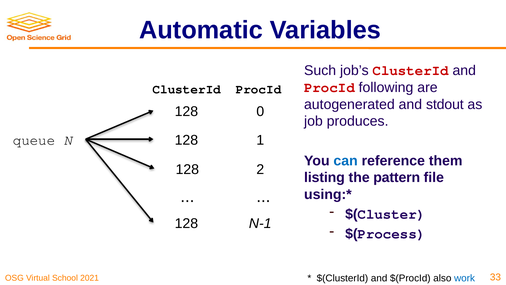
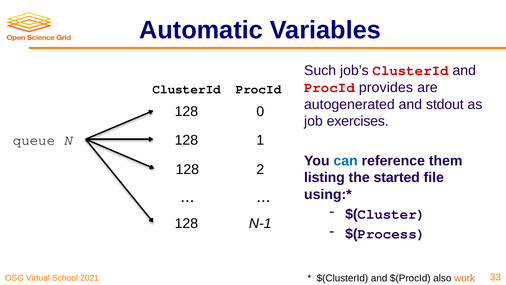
following: following -> provides (386, 87)
produces: produces -> exercises (358, 121)
pattern: pattern -> started (397, 177)
work colour: blue -> orange (465, 278)
